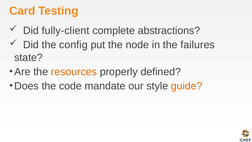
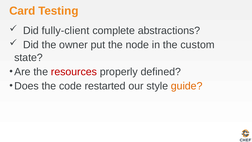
config: config -> owner (73, 45)
failures: failures -> custom (198, 45)
resources colour: orange -> red (74, 72)
mandate: mandate -> restarted (105, 86)
